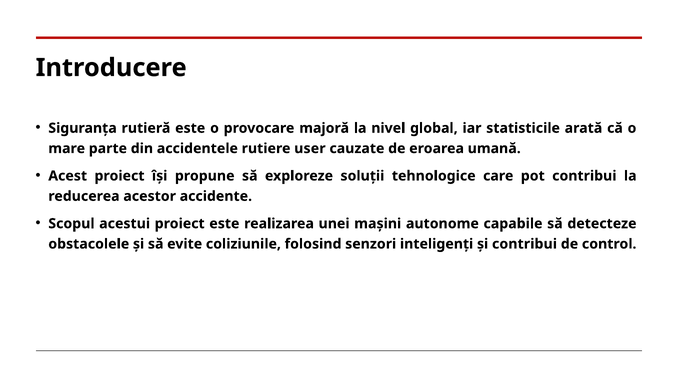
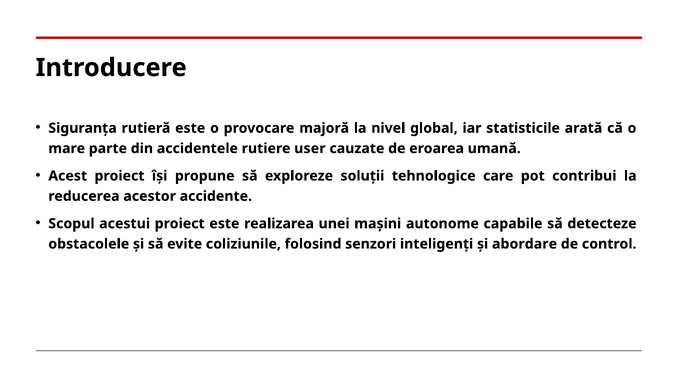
și contribui: contribui -> abordare (525, 244)
